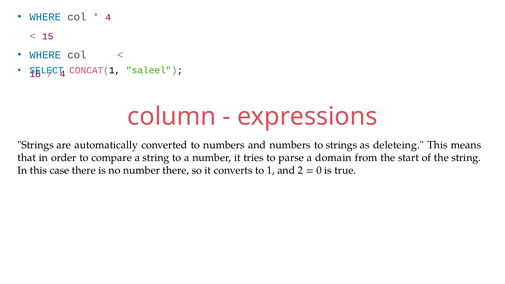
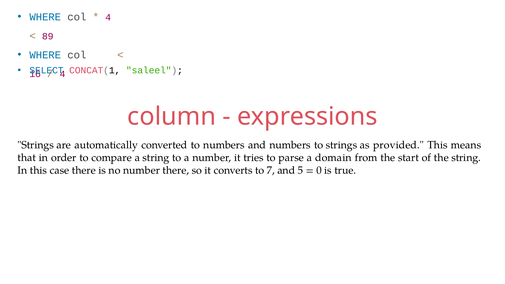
15: 15 -> 89 (48, 36)
deleteing: deleteing -> provided (398, 145)
1: 1 -> 7 (271, 170)
2: 2 -> 5 (300, 170)
